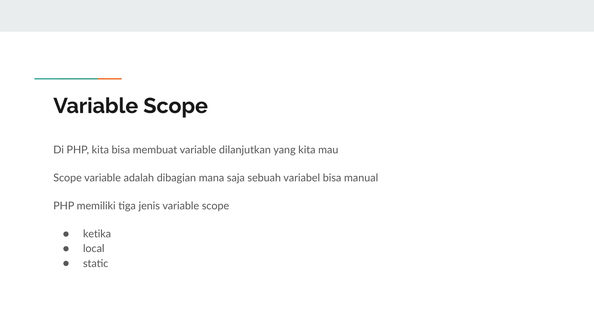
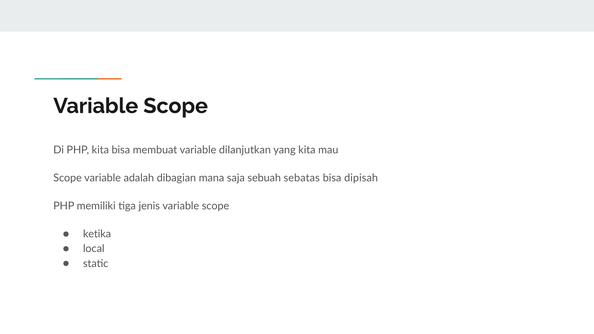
variabel: variabel -> sebatas (302, 178)
manual: manual -> dipisah (361, 178)
